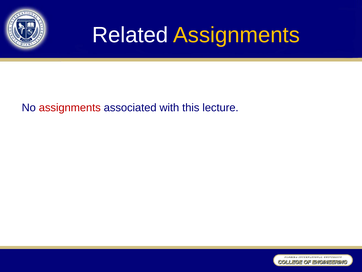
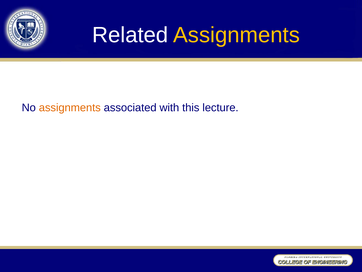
assignments colour: red -> orange (70, 107)
